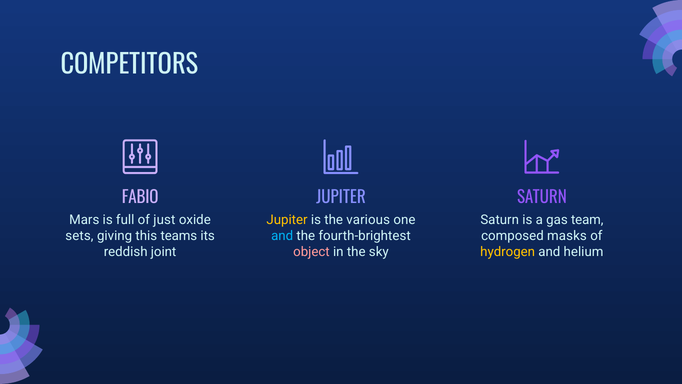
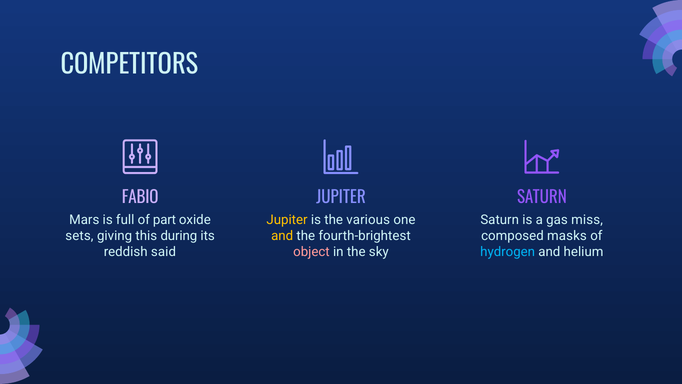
just: just -> part (164, 220)
team: team -> miss (587, 220)
teams: teams -> during (179, 236)
and colour: light blue -> yellow (282, 236)
joint: joint -> said (164, 252)
hydrogen colour: yellow -> light blue (508, 252)
